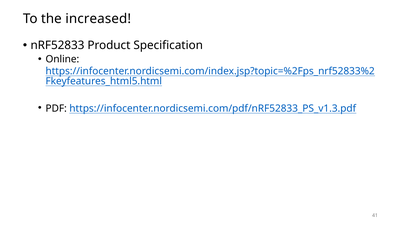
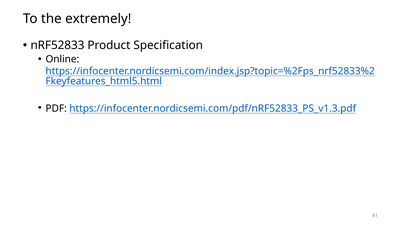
increased: increased -> extremely (98, 19)
